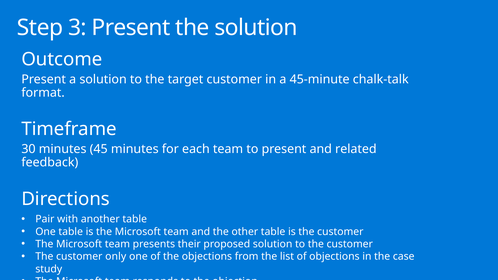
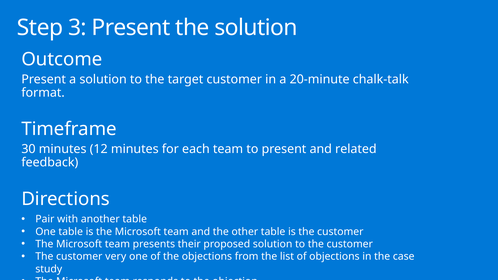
45-minute: 45-minute -> 20-minute (320, 79)
45: 45 -> 12 (99, 149)
only: only -> very (116, 257)
